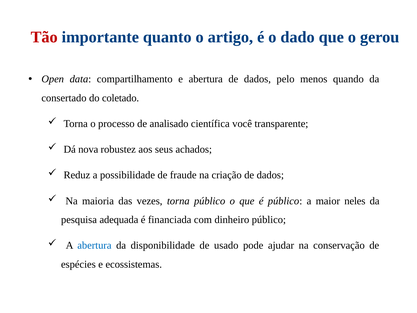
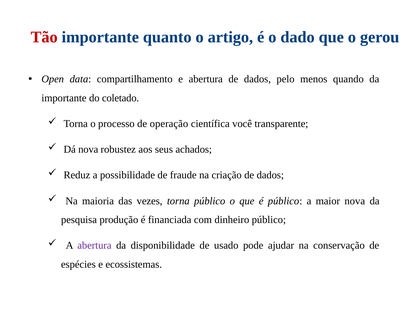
consertado: consertado -> importante (64, 98)
analisado: analisado -> operação (169, 124)
maior neles: neles -> nova (355, 201)
adequada: adequada -> produção (119, 220)
abertura colour: blue -> purple (94, 245)
